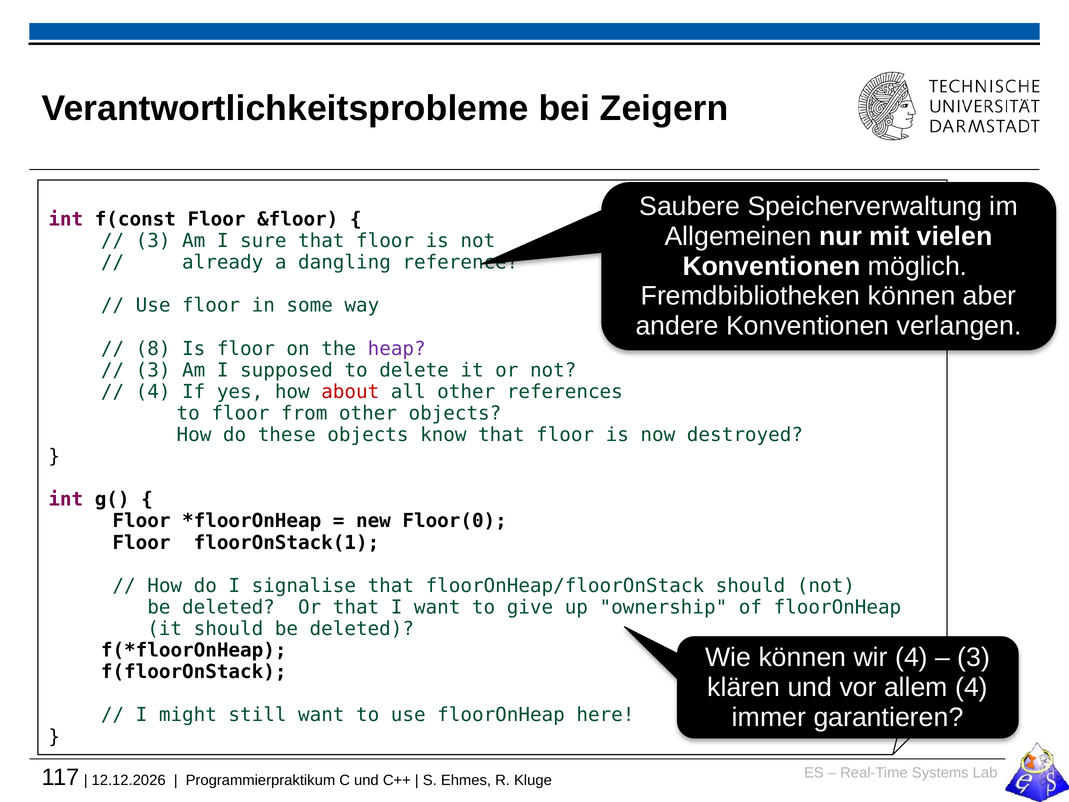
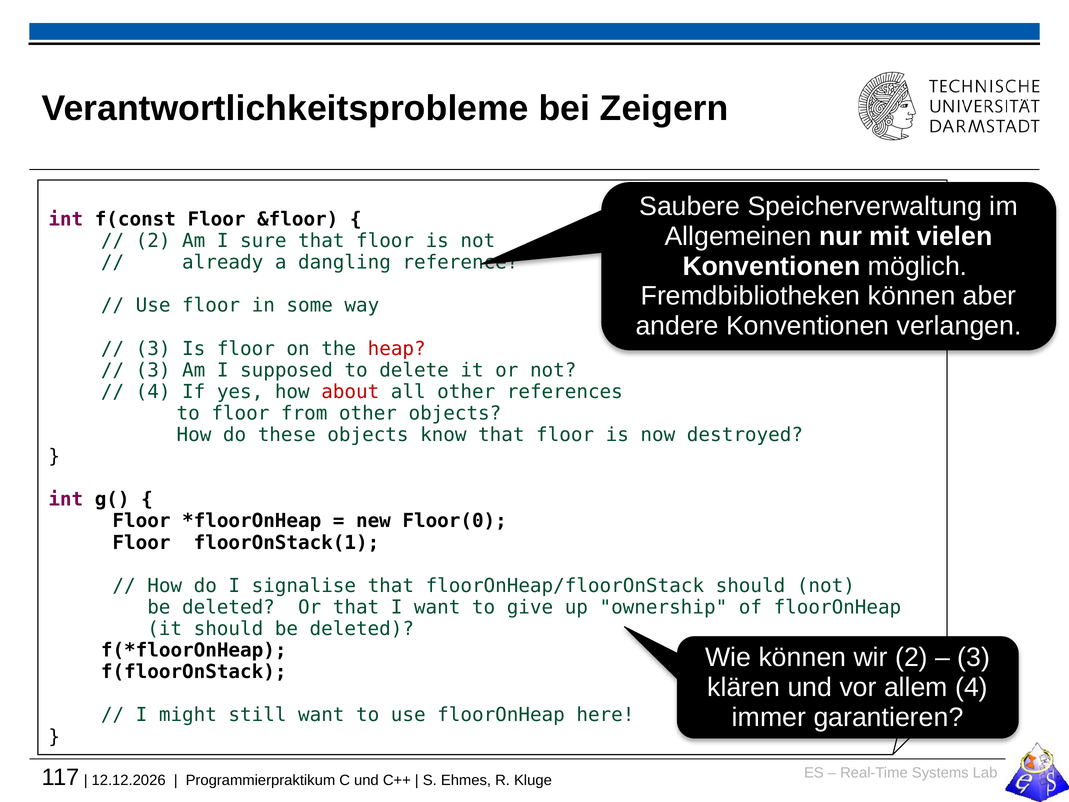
3: 3 -> 2 (153, 241)
8: 8 -> 3 (153, 349)
heap colour: purple -> red (397, 349)
wir 4: 4 -> 2 (911, 657)
